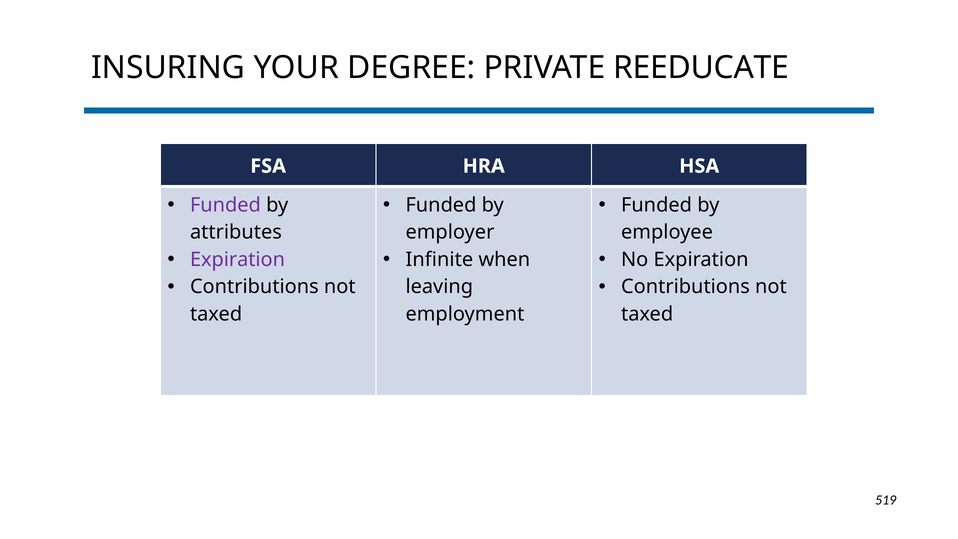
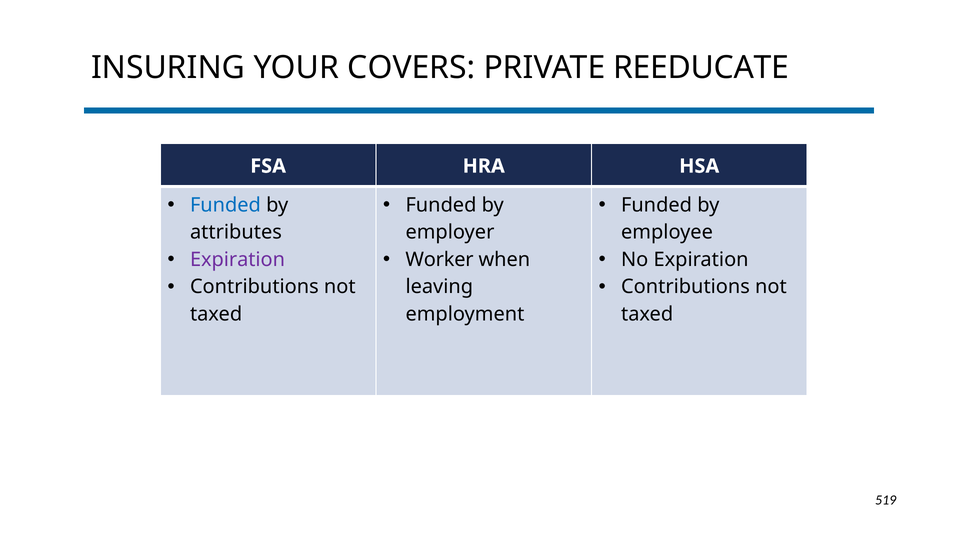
DEGREE: DEGREE -> COVERS (411, 68)
Funded colour: purple -> blue (225, 205)
Infinite: Infinite -> Worker (440, 260)
